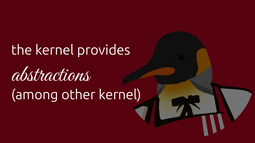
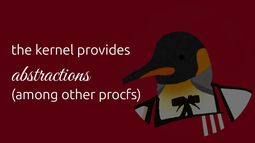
kernel: kernel -> procfs (120, 95)
